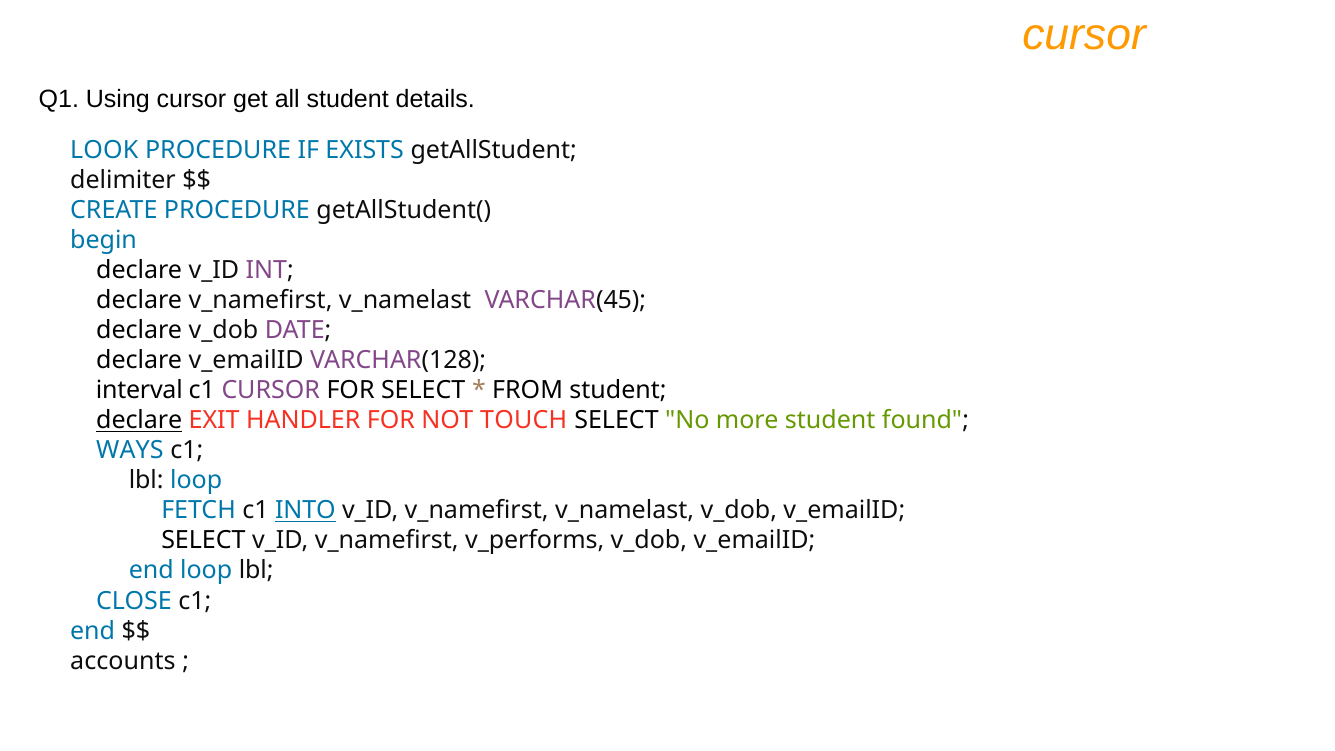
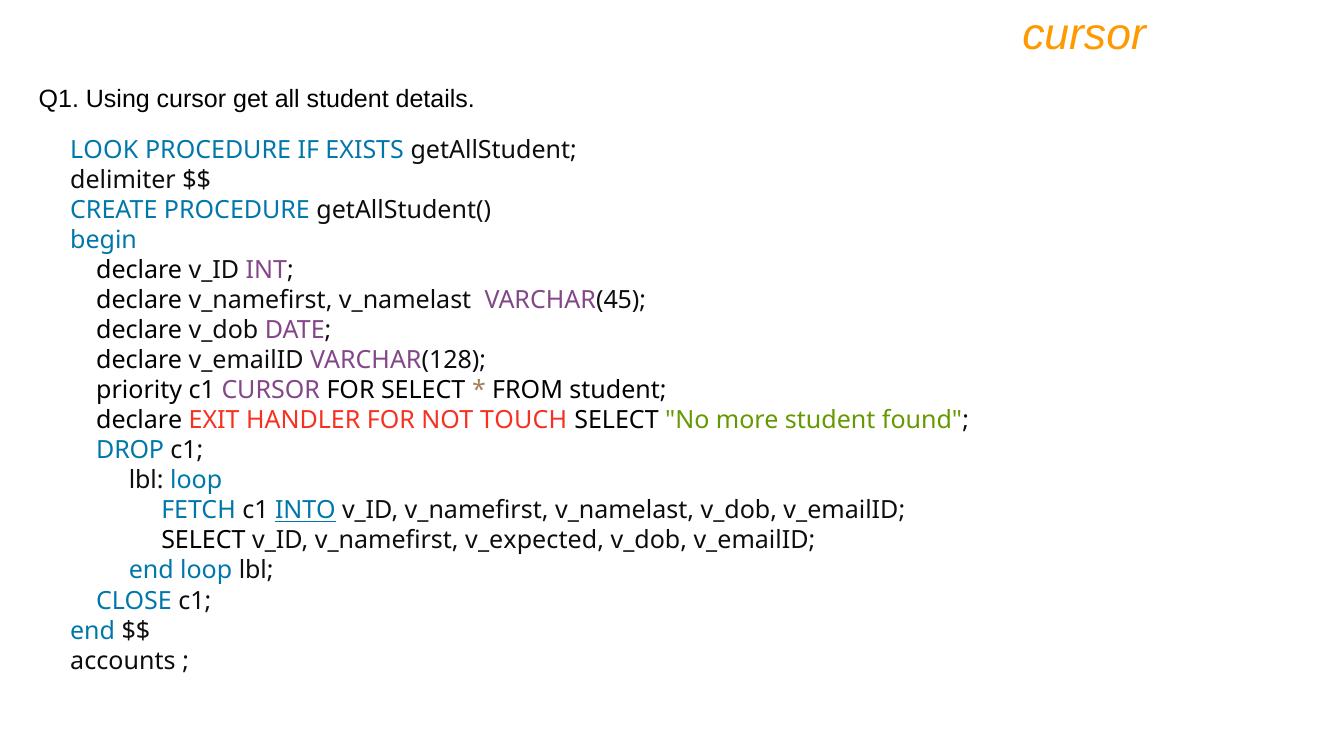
interval: interval -> priority (139, 390)
declare underline: present -> none (139, 420)
WAYS: WAYS -> DROP (130, 451)
v_performs: v_performs -> v_expected (535, 541)
